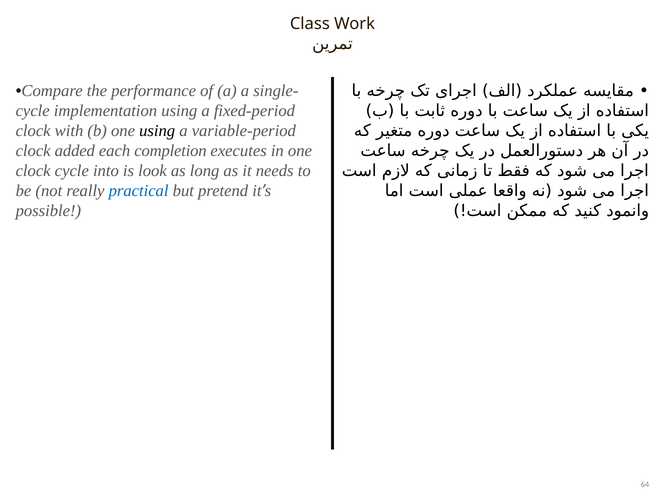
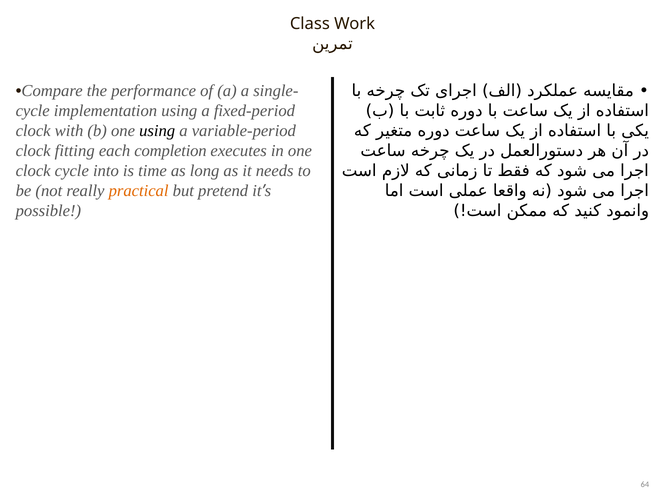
added: added -> fitting (75, 151)
look: look -> time (152, 171)
practical colour: blue -> orange (139, 191)
